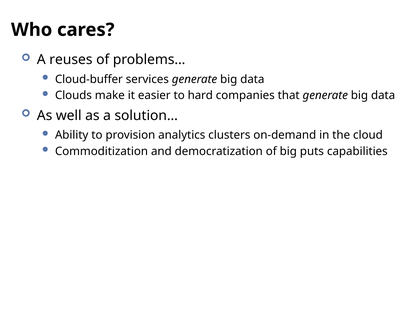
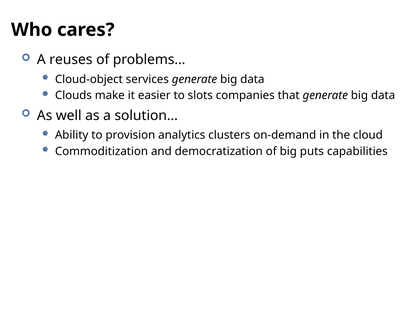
Cloud-buffer: Cloud-buffer -> Cloud-object (89, 79)
hard: hard -> slots (200, 95)
